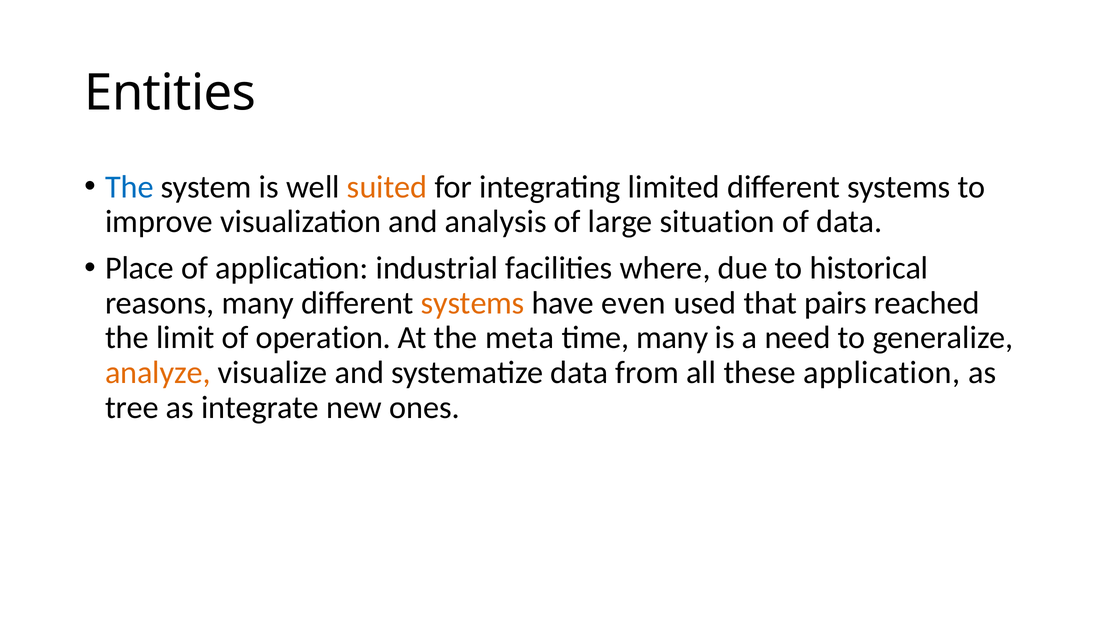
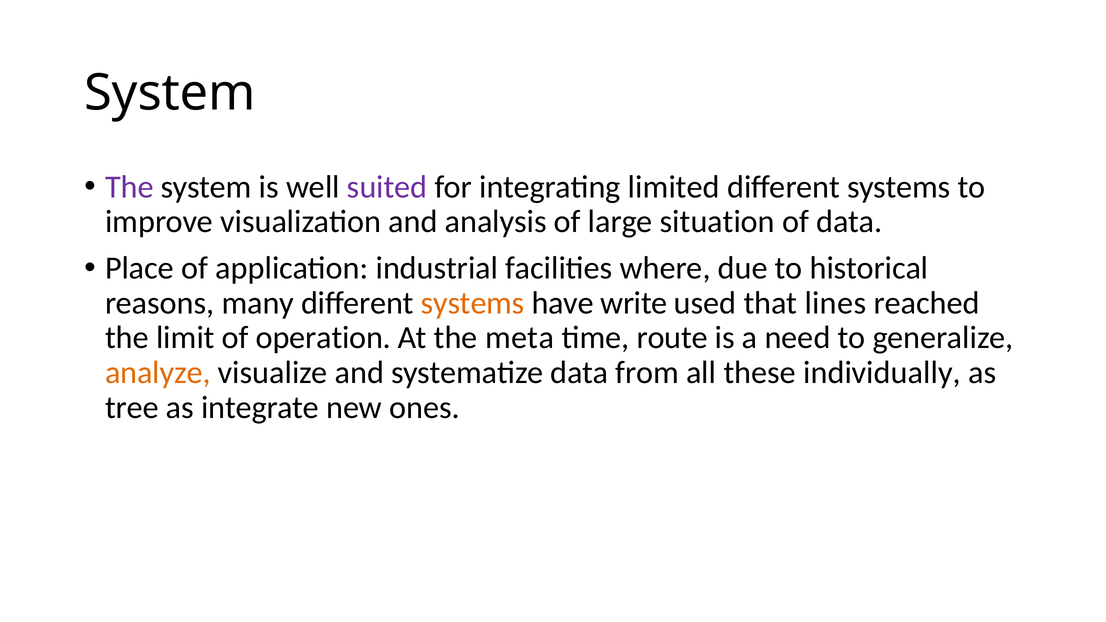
Entities: Entities -> System (170, 93)
The colour: blue -> purple (129, 187)
suited colour: orange -> purple (387, 187)
even: even -> write (634, 303)
pairs: pairs -> lines (835, 303)
time many: many -> route (672, 338)
these application: application -> individually (882, 373)
